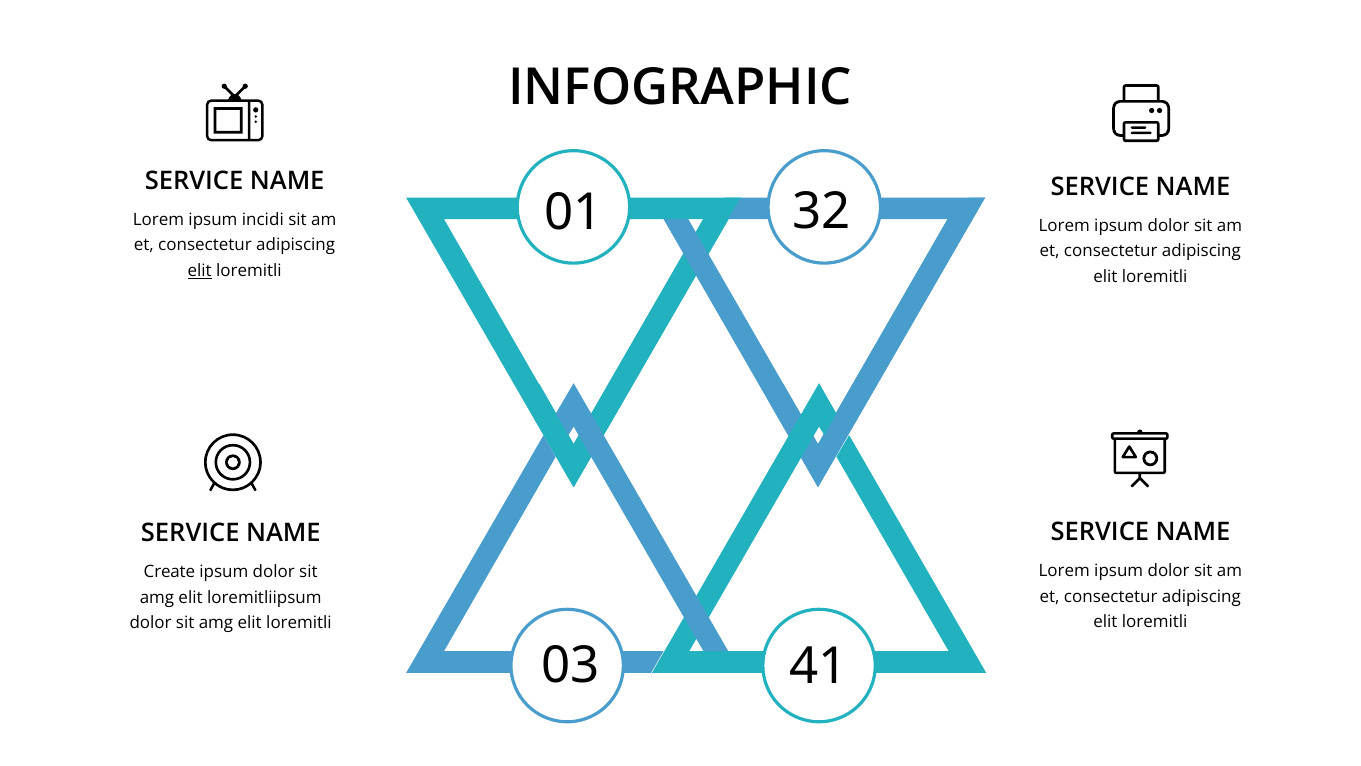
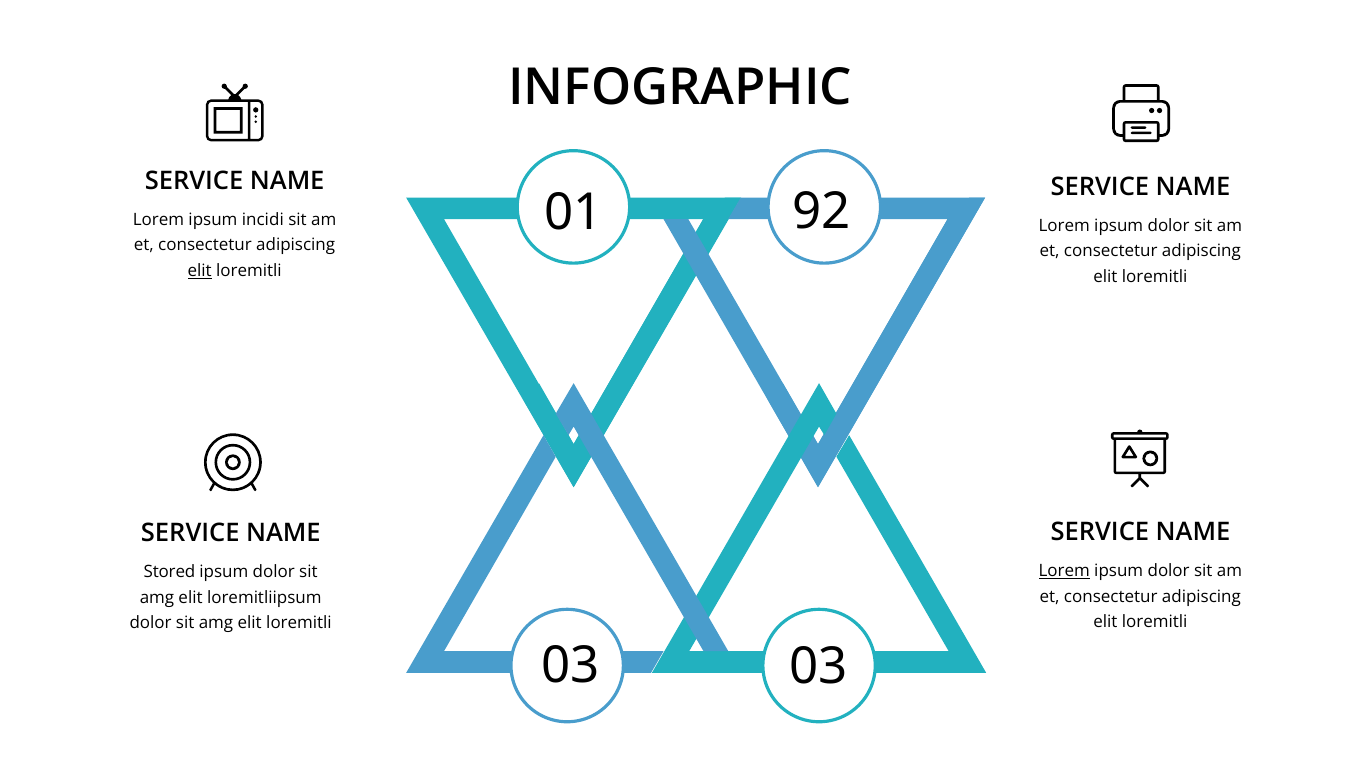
32: 32 -> 92 (821, 212)
Lorem underline: none -> present (1064, 571)
Create: Create -> Stored (169, 572)
03 41: 41 -> 03 (819, 666)
